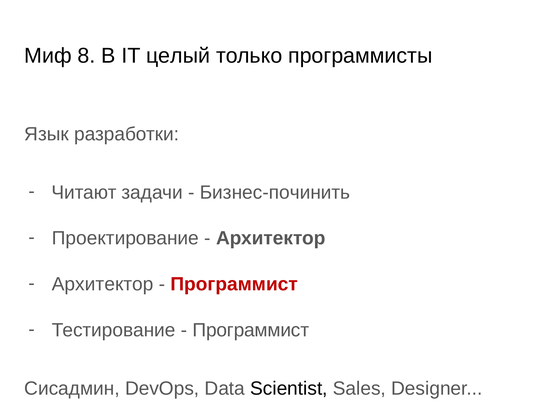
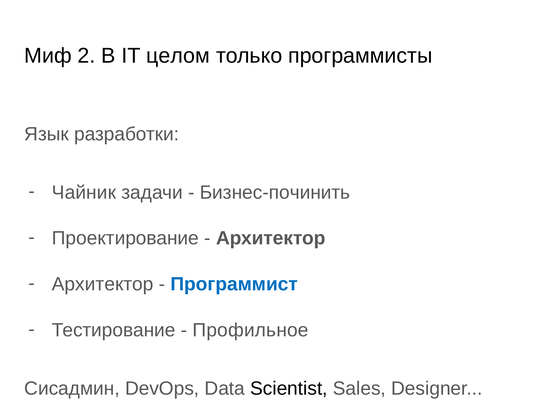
8: 8 -> 2 (86, 56)
целый: целый -> целом (178, 56)
Читают: Читают -> Чайник (84, 192)
Программист colour: red -> blue (234, 284)
Программист: Программист -> Профильное (251, 330)
